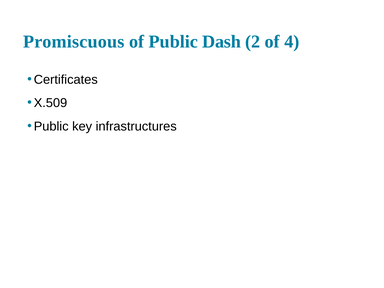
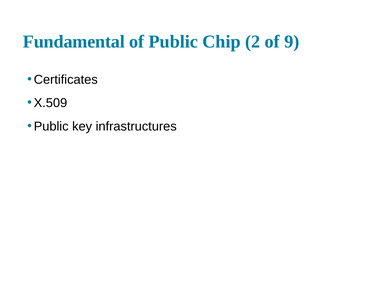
Promiscuous: Promiscuous -> Fundamental (74, 42)
Dash: Dash -> Chip (221, 42)
4: 4 -> 9 (292, 42)
